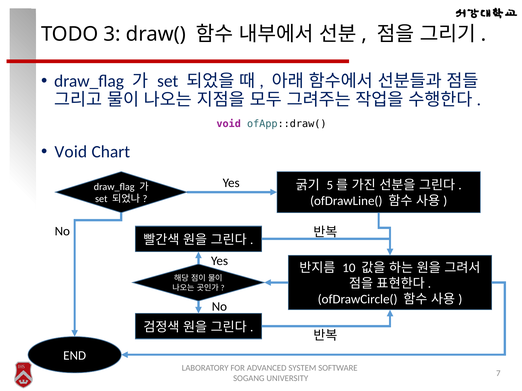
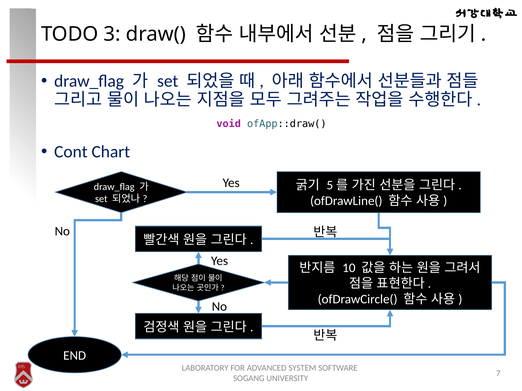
Void: Void -> Cont (71, 152)
